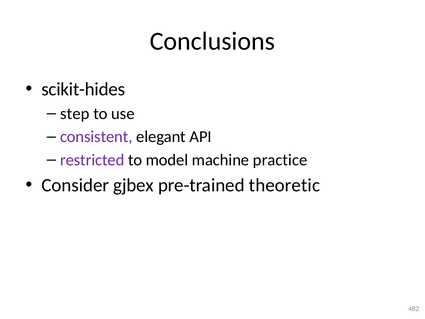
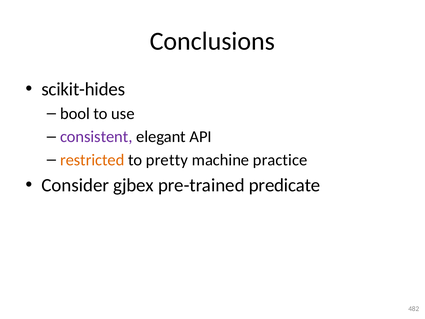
step: step -> bool (75, 114)
restricted colour: purple -> orange (92, 160)
model: model -> pretty (167, 160)
theoretic: theoretic -> predicate (285, 185)
